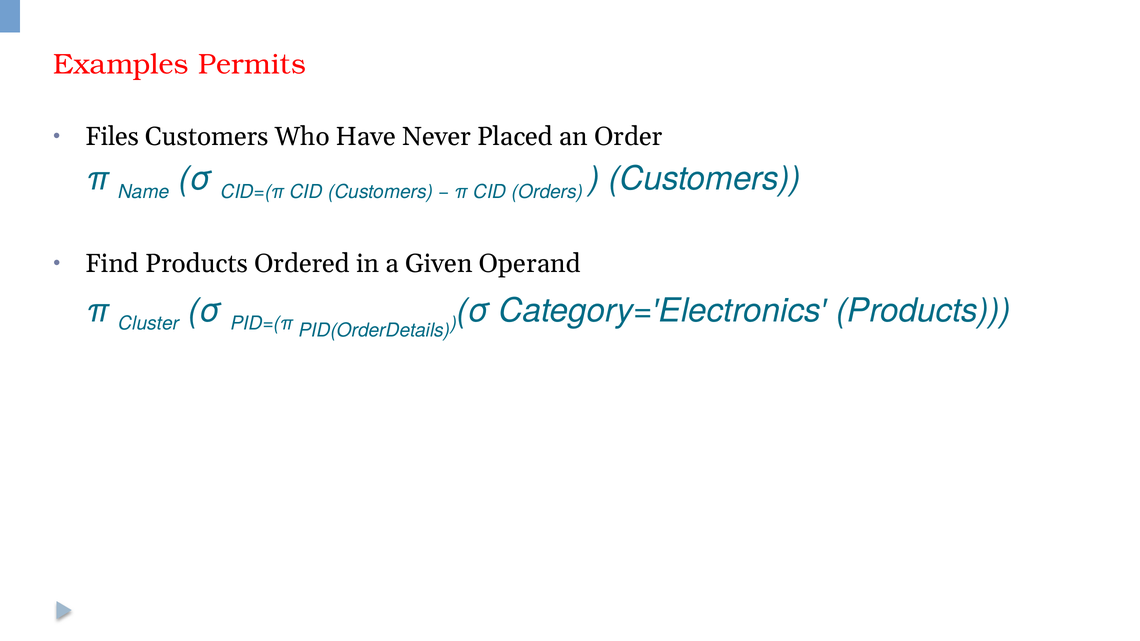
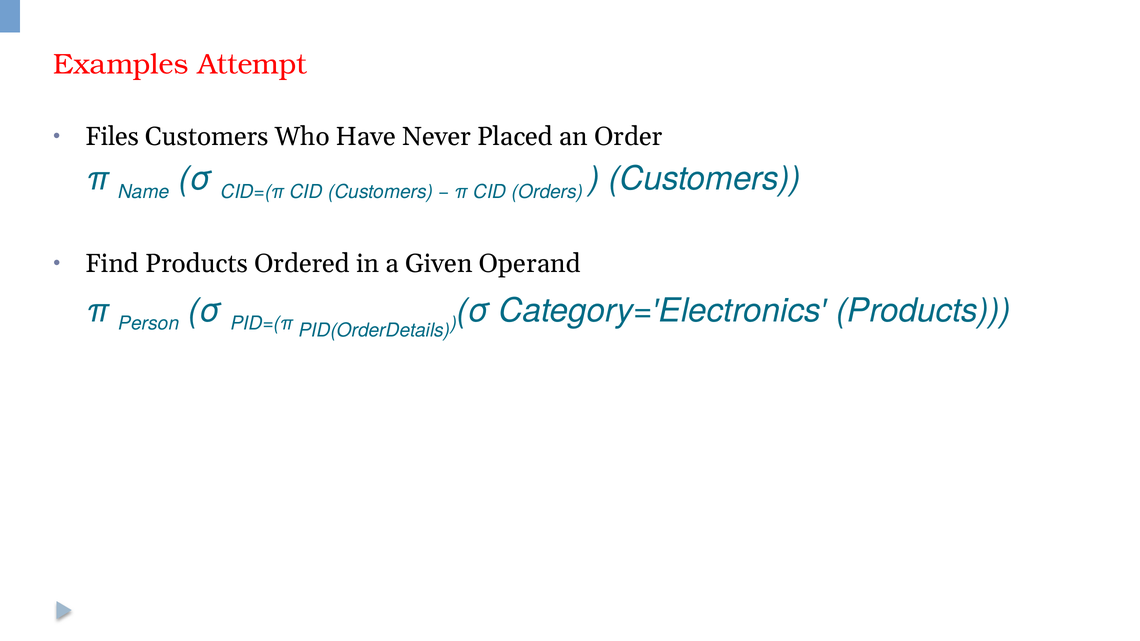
Permits: Permits -> Attempt (252, 64)
Cluster: Cluster -> Person (149, 324)
